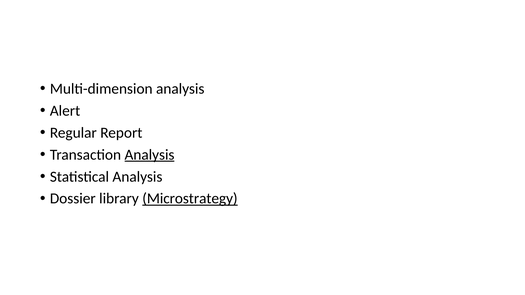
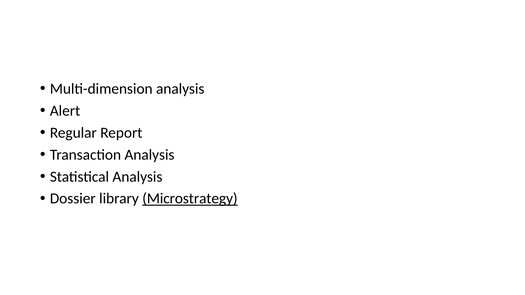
Analysis underline: present -> none (150, 155)
